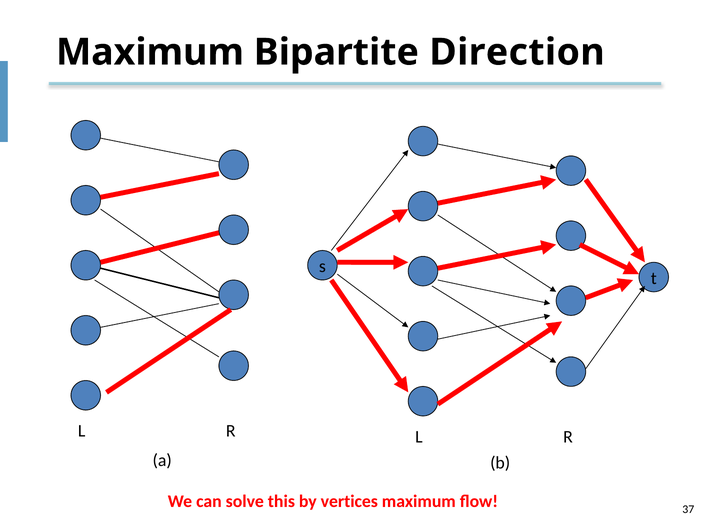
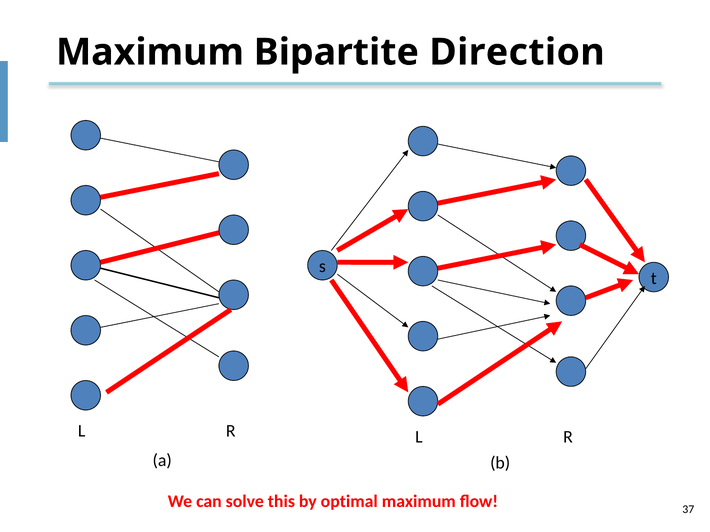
vertices: vertices -> optimal (349, 502)
